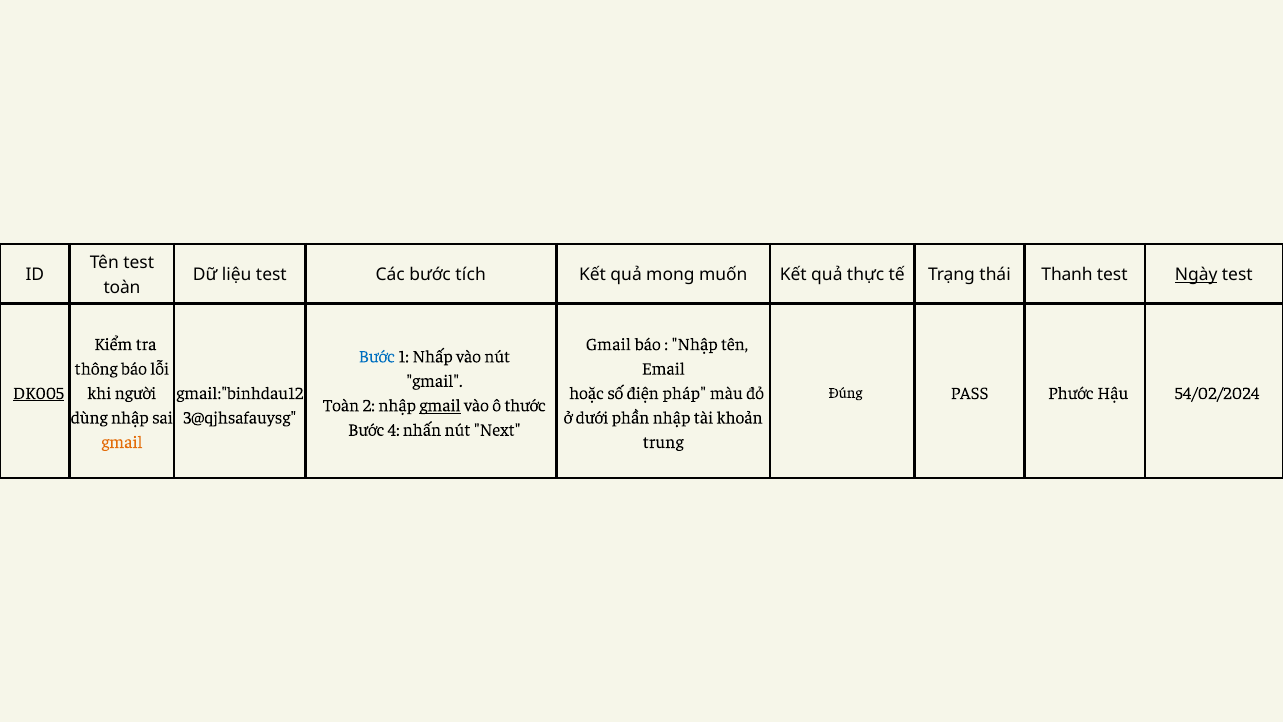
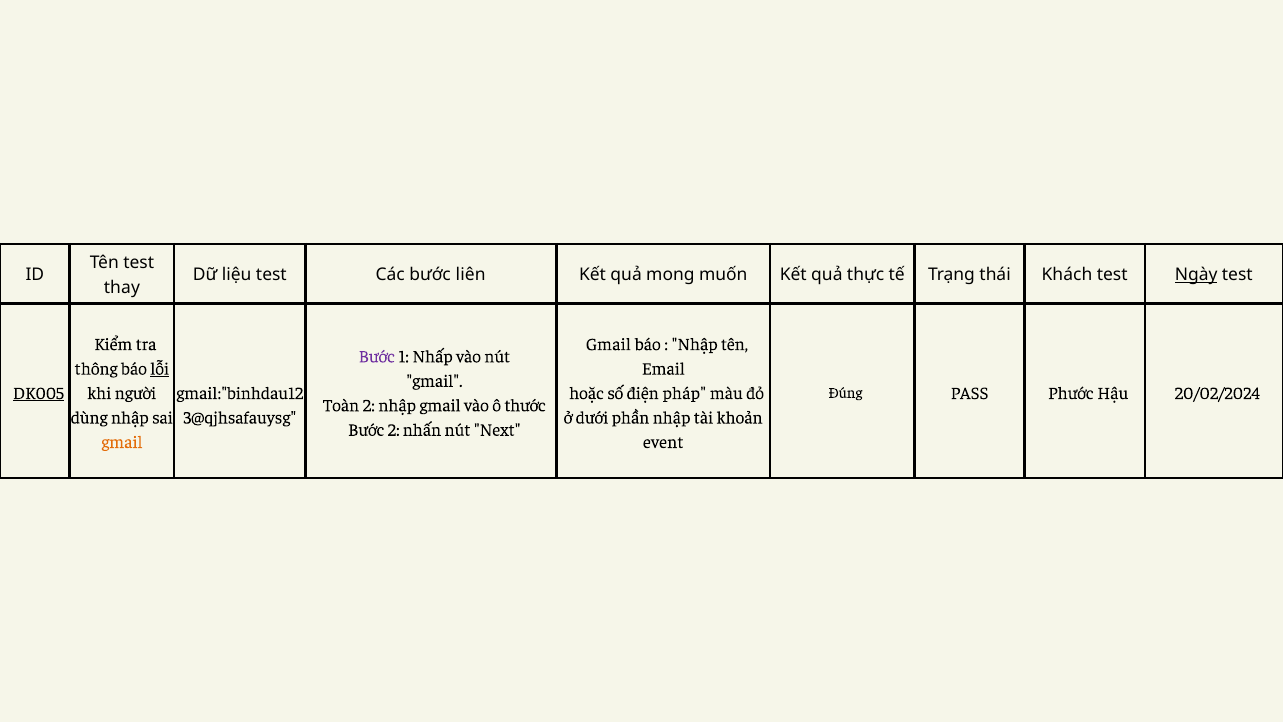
tích: tích -> liên (471, 275)
Thanh: Thanh -> Khách (1067, 275)
toàn: toàn -> thay (122, 287)
Bước colour: blue -> purple (377, 357)
lỗi underline: none -> present (160, 369)
54/02/2024: 54/02/2024 -> 20/02/2024 (1217, 393)
gmail underline: present -> none (440, 405)
Bước 4: 4 -> 2 (394, 430)
trung: trung -> event (663, 442)
